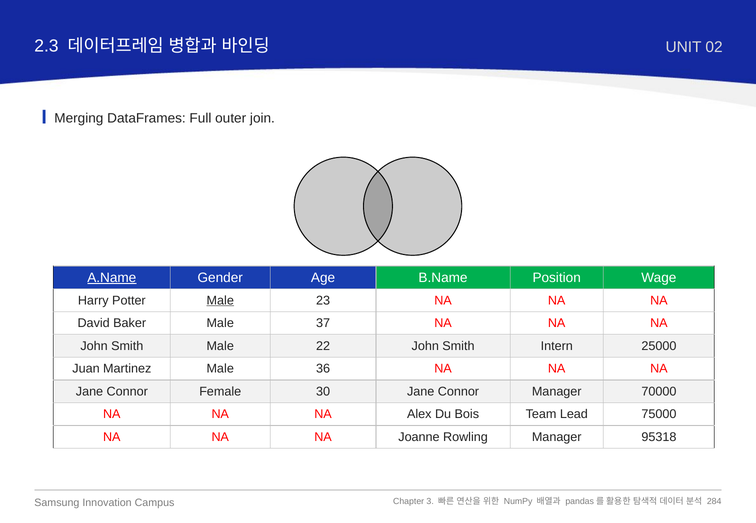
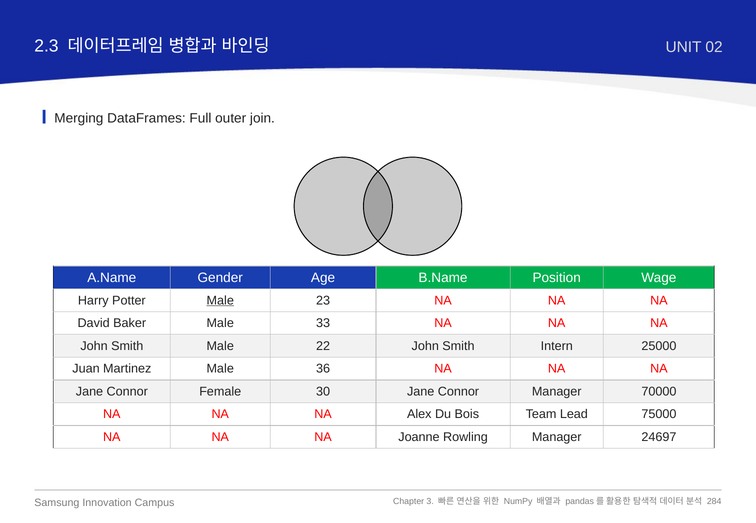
A.Name underline: present -> none (112, 278)
37: 37 -> 33 (323, 324)
95318: 95318 -> 24697 (659, 438)
